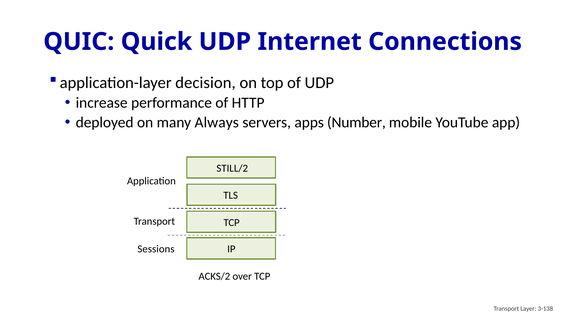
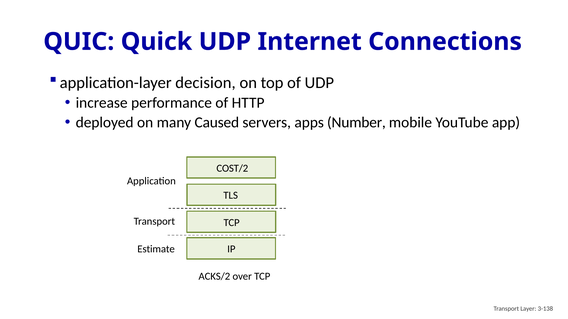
Always: Always -> Caused (217, 123)
STILL/2: STILL/2 -> COST/2 (232, 169)
Sessions: Sessions -> Estimate (156, 249)
